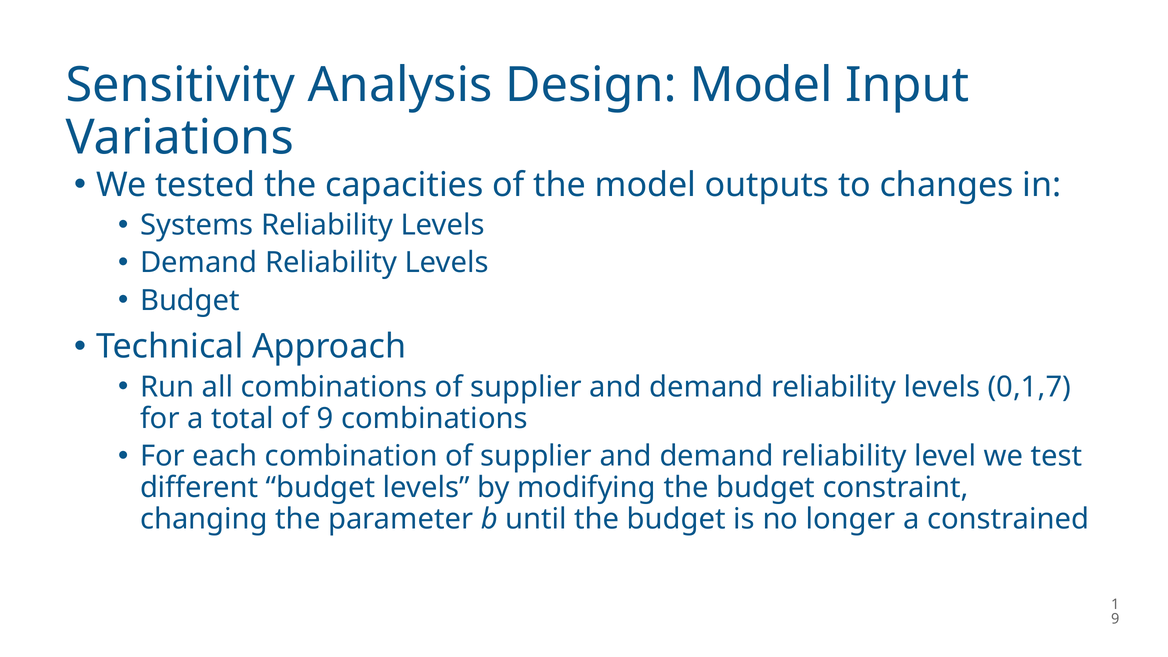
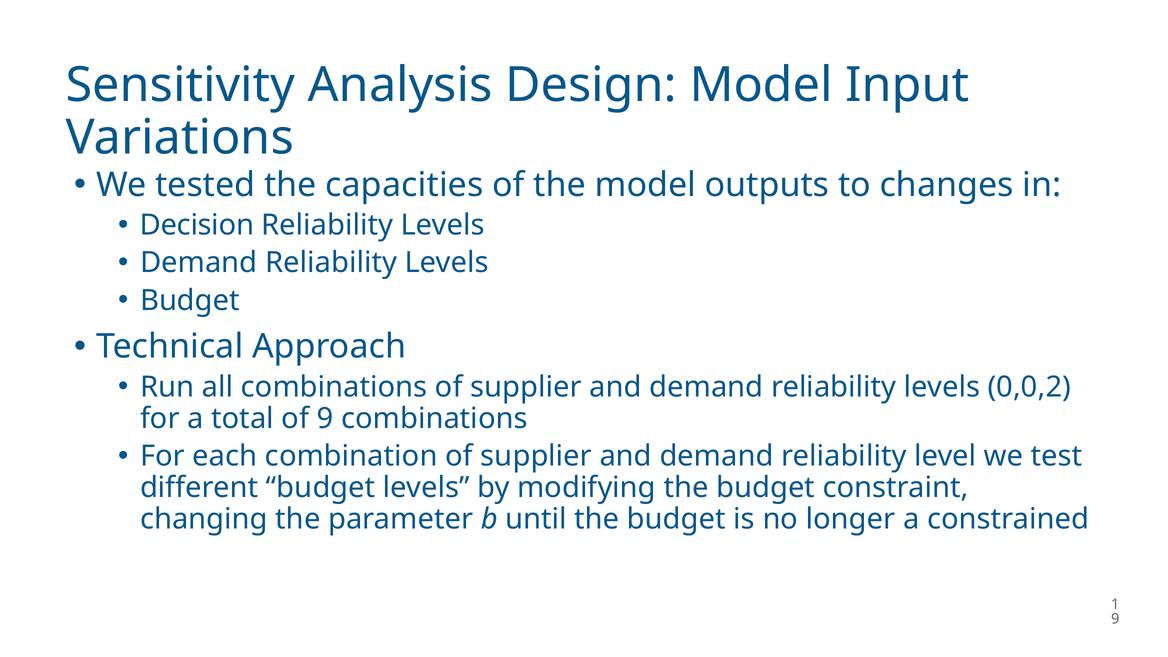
Systems: Systems -> Decision (197, 225)
0,1,7: 0,1,7 -> 0,0,2 (1029, 387)
